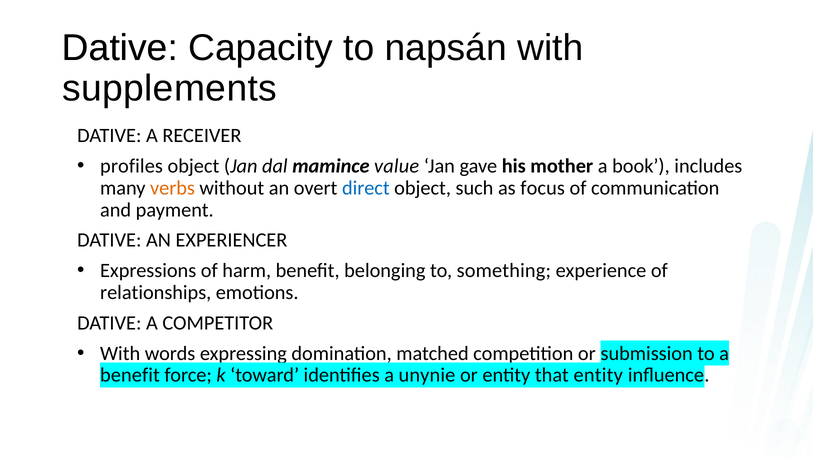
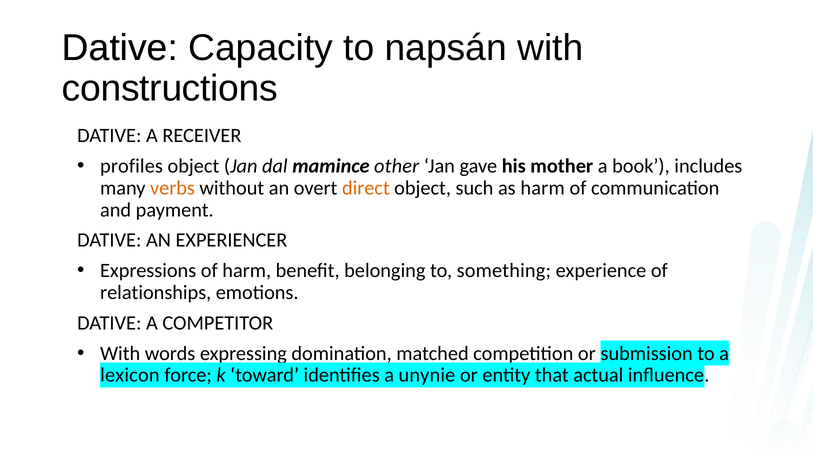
supplements: supplements -> constructions (170, 88)
value: value -> other (397, 166)
direct colour: blue -> orange (366, 188)
as focus: focus -> harm (543, 188)
benefit: benefit -> lexicon (130, 375)
that entity: entity -> actual (598, 375)
